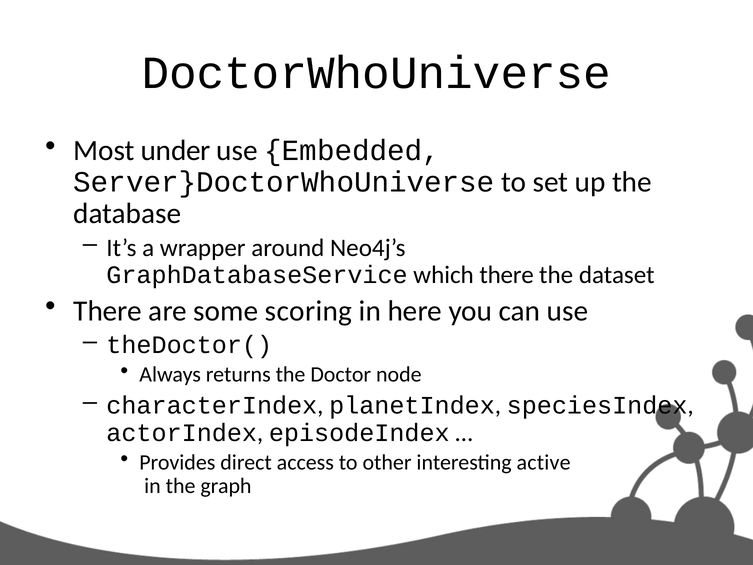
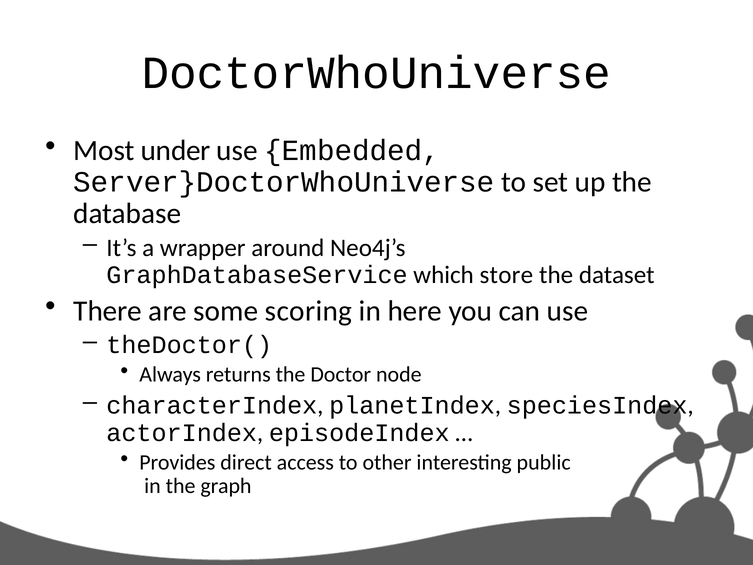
which there: there -> store (506, 275)
active: active -> public (544, 462)
